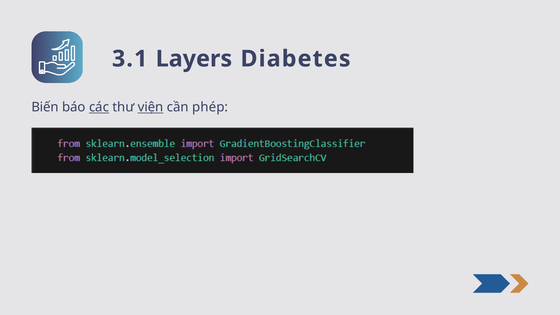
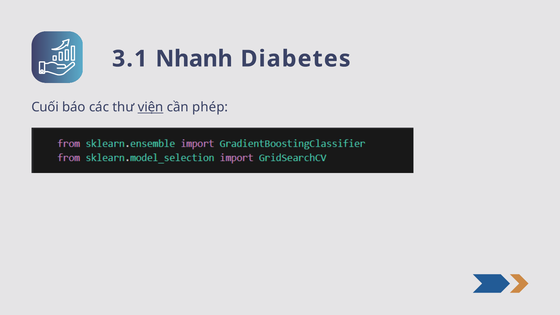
Layers: Layers -> Nhanh (194, 59)
Biến: Biến -> Cuối (45, 107)
các underline: present -> none (99, 107)
